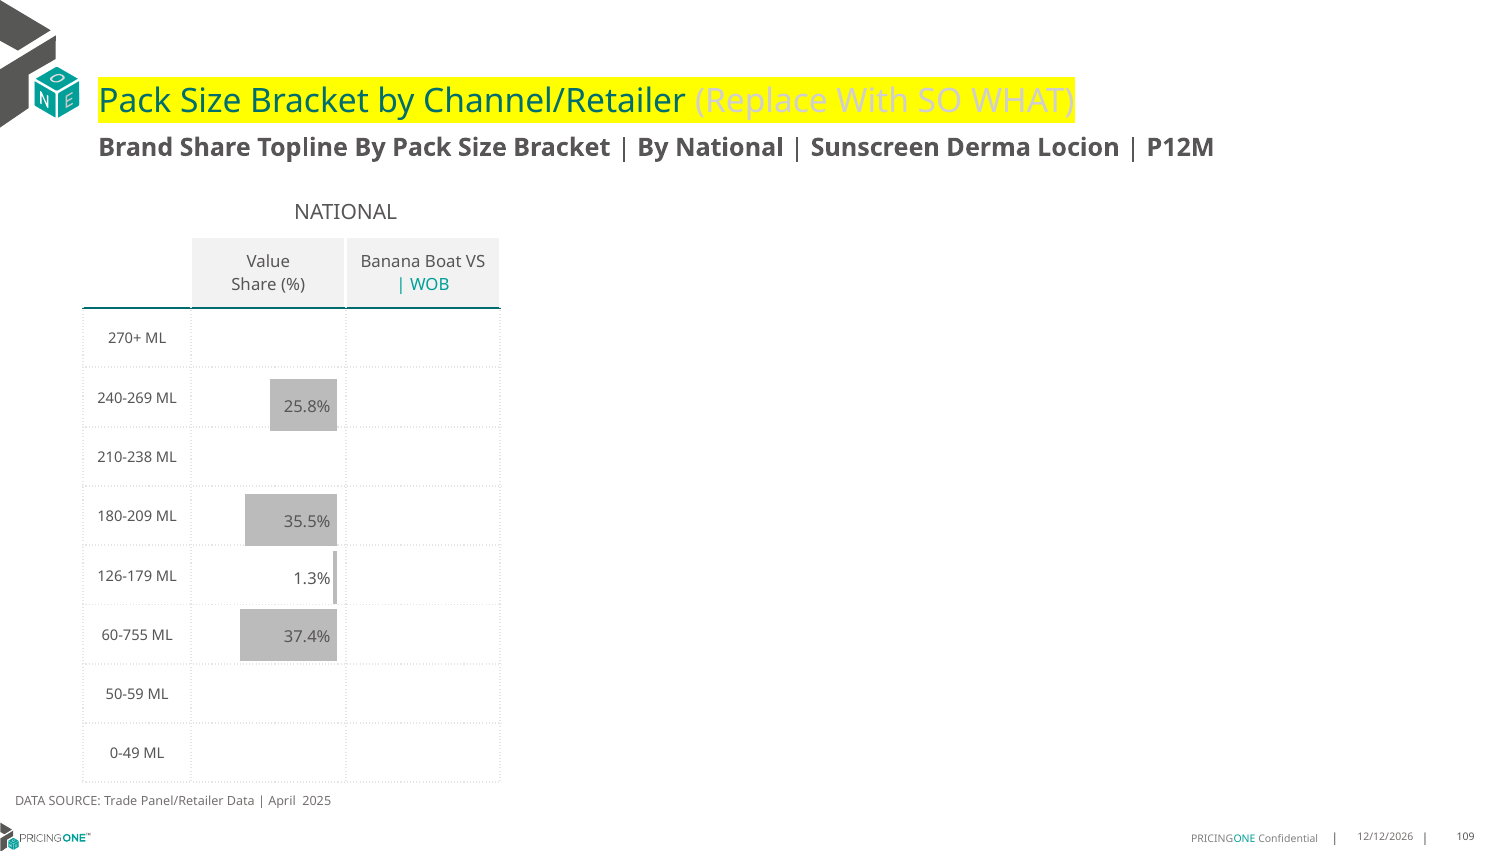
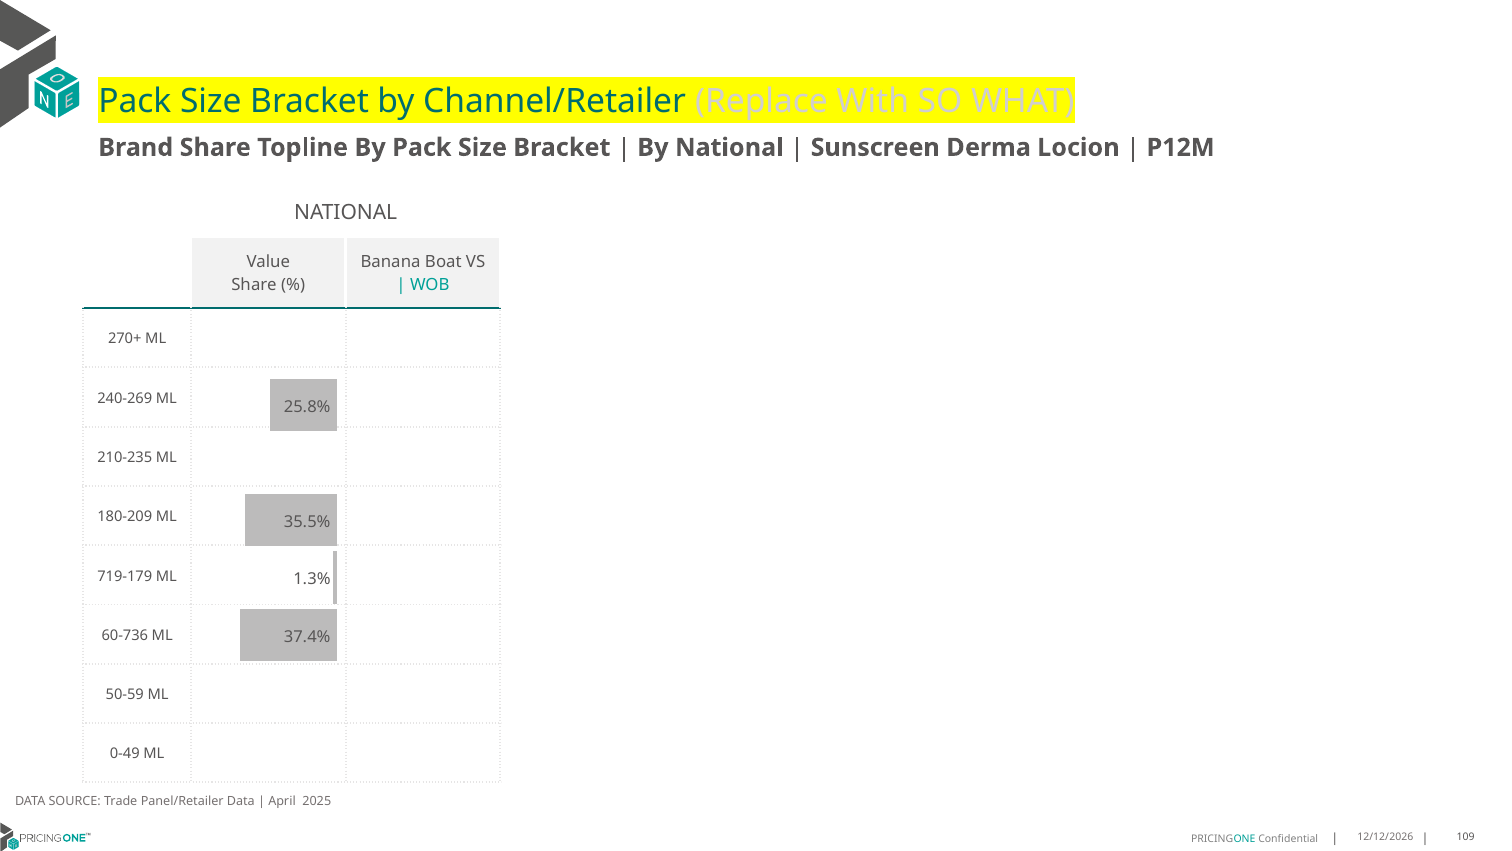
210-238: 210-238 -> 210-235 (125, 457)
126-179: 126-179 -> 719-179 (125, 576)
60-755: 60-755 -> 60-736 (125, 635)
